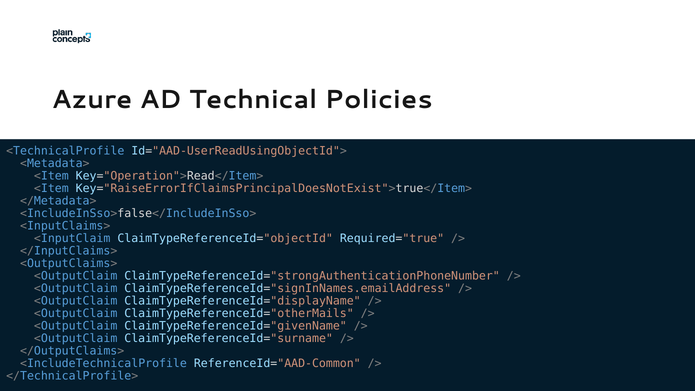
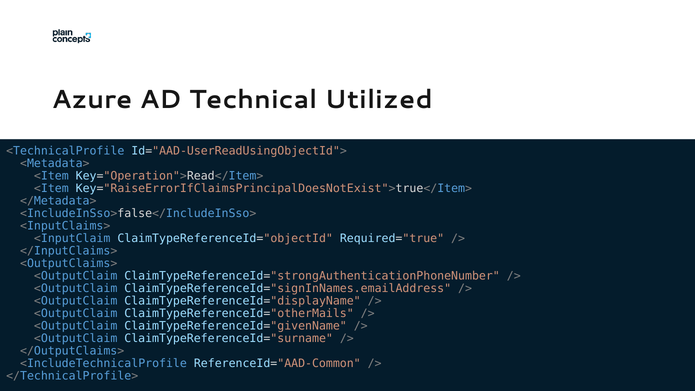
Policies: Policies -> Utilized (379, 100)
